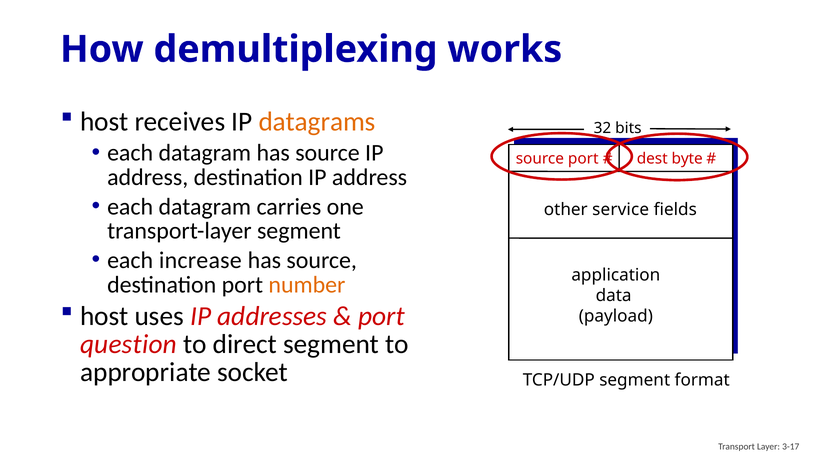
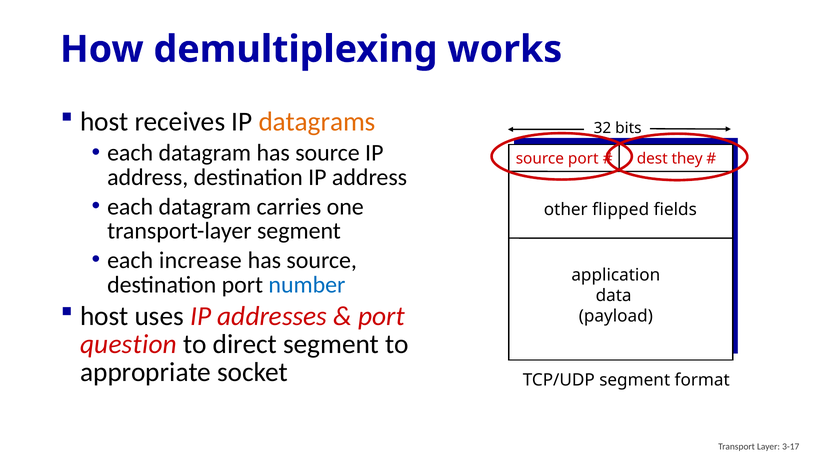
byte: byte -> they (687, 159)
service: service -> flipped (621, 210)
number colour: orange -> blue (307, 285)
